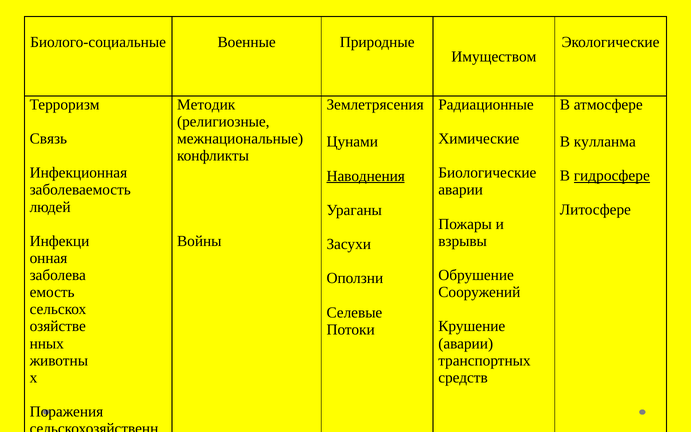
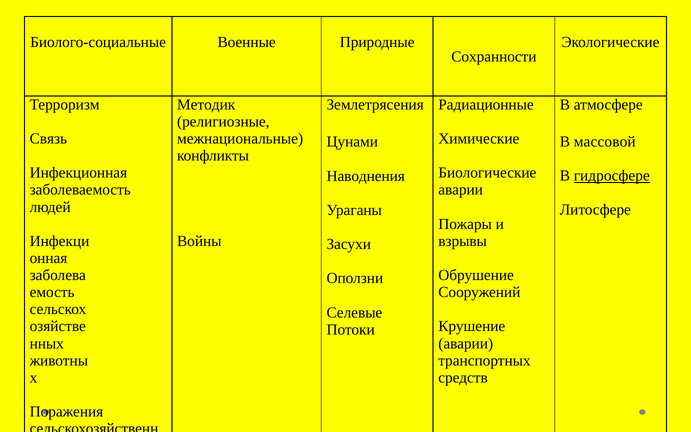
Имуществом: Имуществом -> Сохранности (494, 57)
кулланма: кулланма -> массовой (605, 142)
Наводнения underline: present -> none (366, 176)
